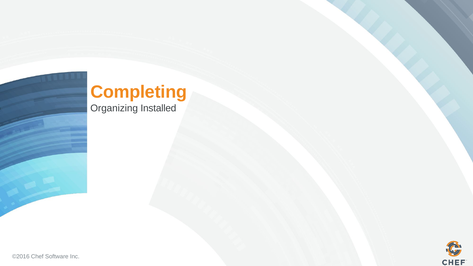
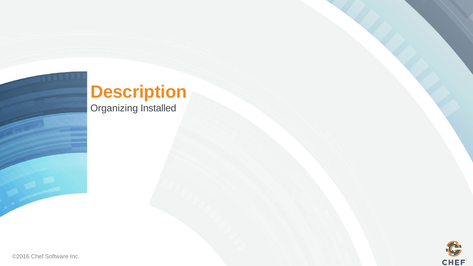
Completing: Completing -> Description (139, 92)
